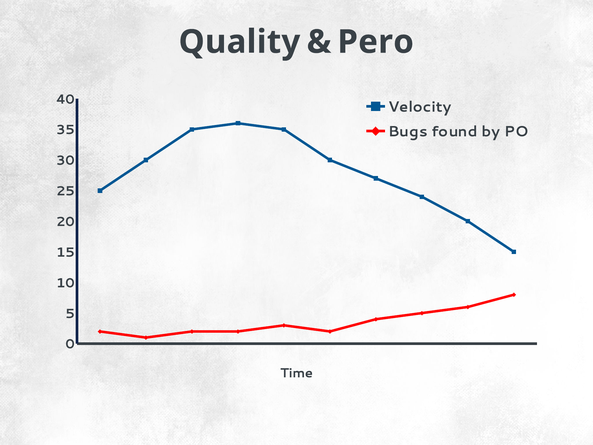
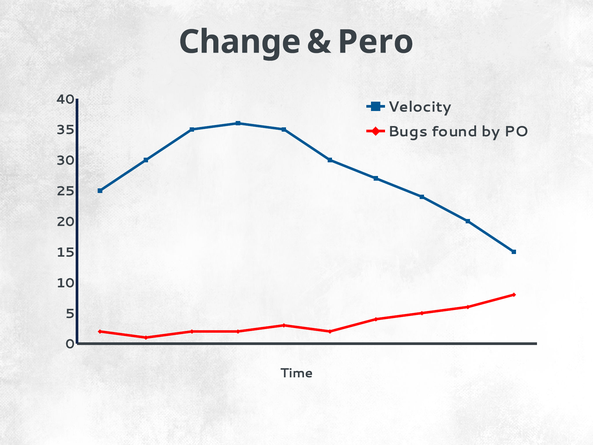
Quality: Quality -> Change (240, 42)
